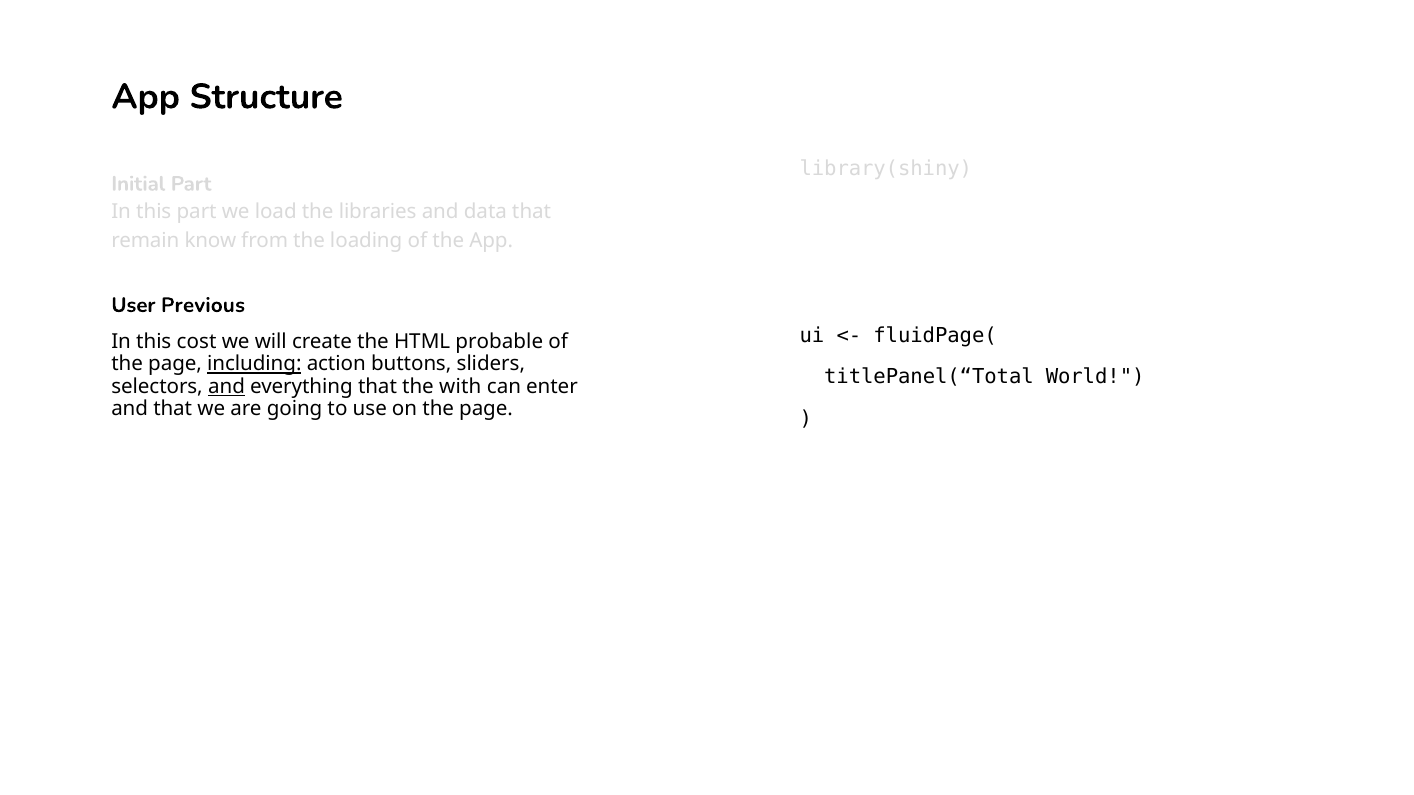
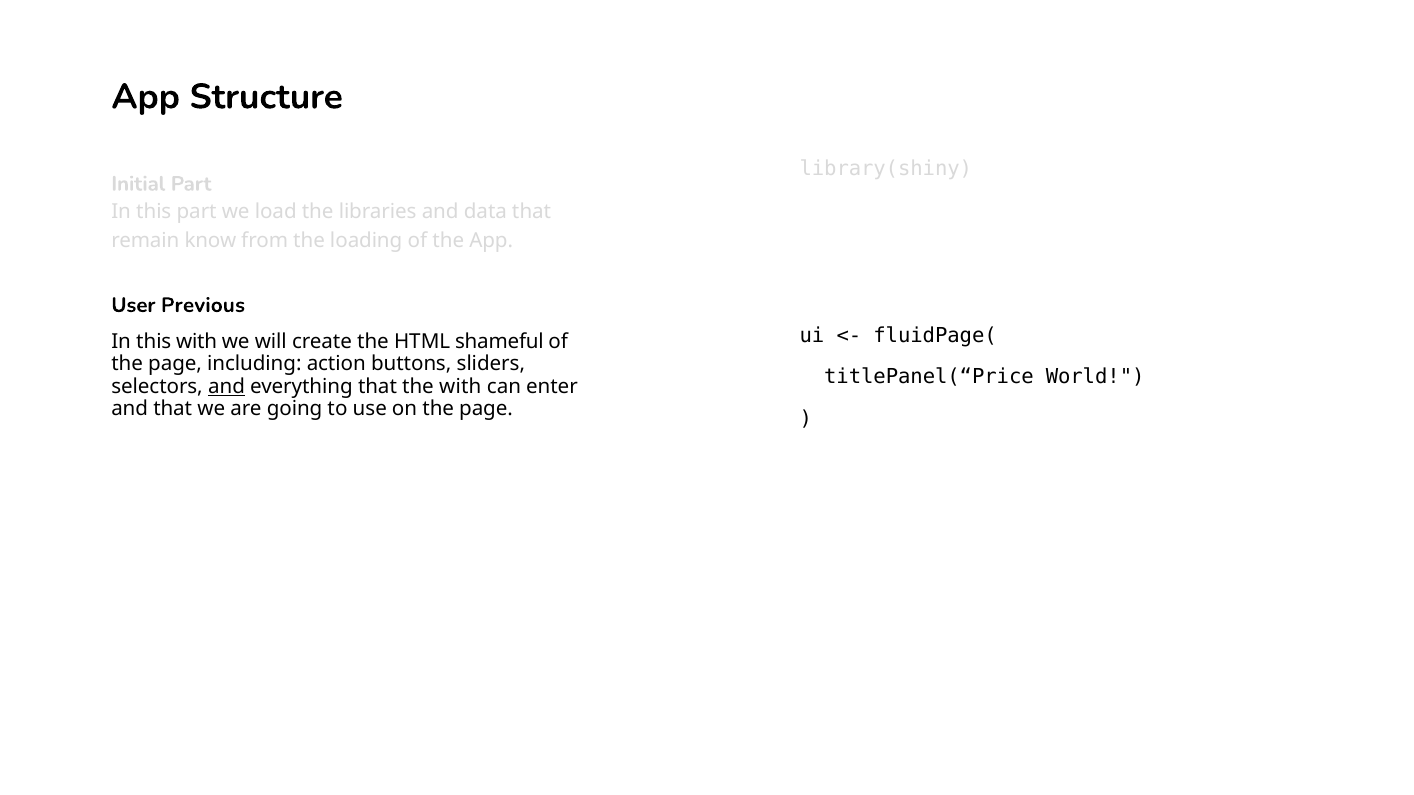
this cost: cost -> with (197, 342)
probable: probable -> shameful (499, 342)
including underline: present -> none (254, 364)
titlePanel(“Total: titlePanel(“Total -> titlePanel(“Price (929, 377)
